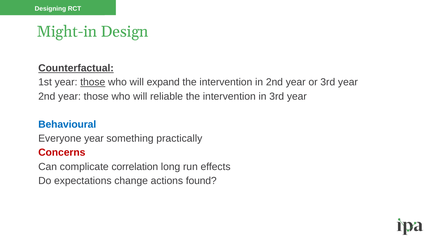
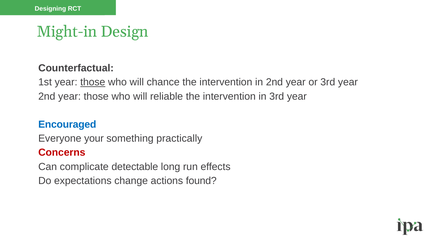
Counterfactual underline: present -> none (76, 68)
expand: expand -> chance (163, 82)
Behavioural: Behavioural -> Encouraged (67, 124)
Everyone year: year -> your (94, 139)
correlation: correlation -> detectable (135, 167)
